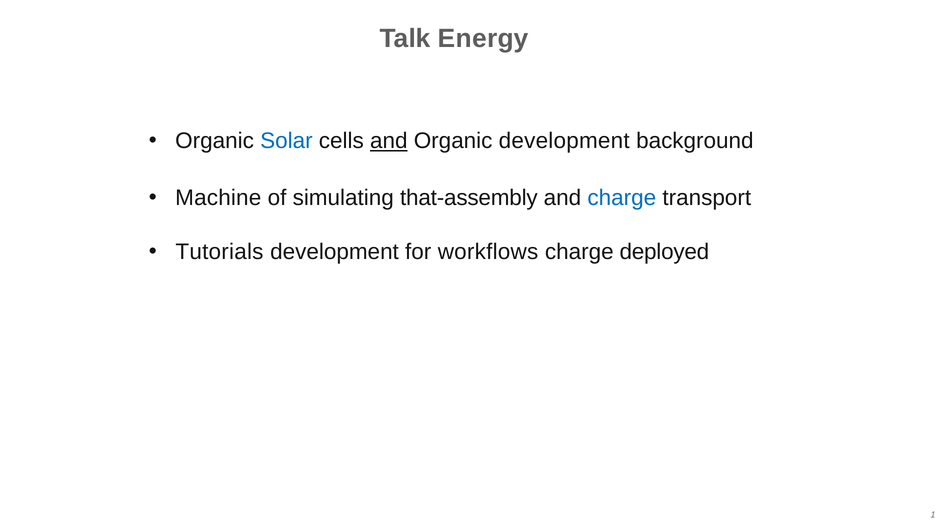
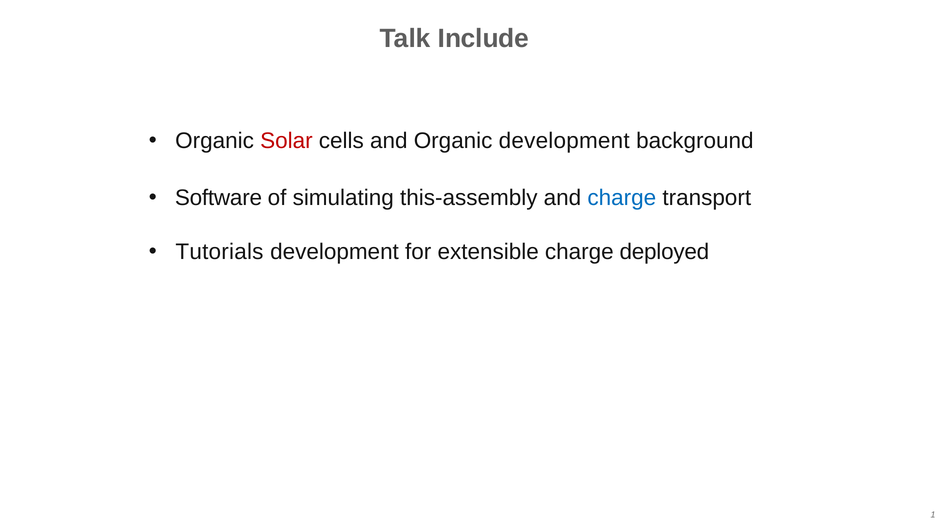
Energy: Energy -> Include (484, 39)
Solar colour: blue -> red (286, 141)
and underline: present -> none (389, 141)
Machine: Machine -> Software (218, 198)
that-assembly: that-assembly -> this-assembly (469, 198)
workflows: workflows -> extensible (488, 252)
